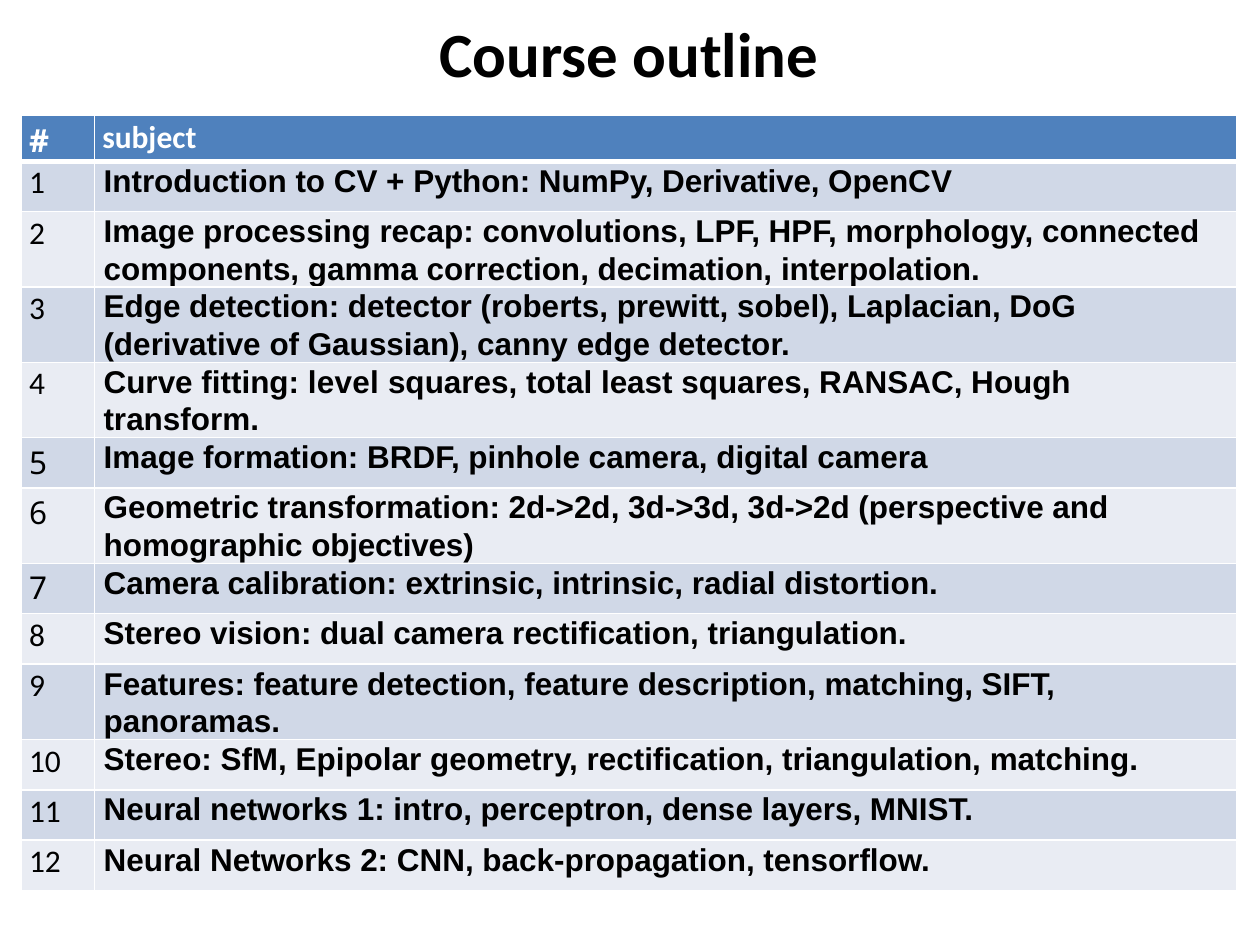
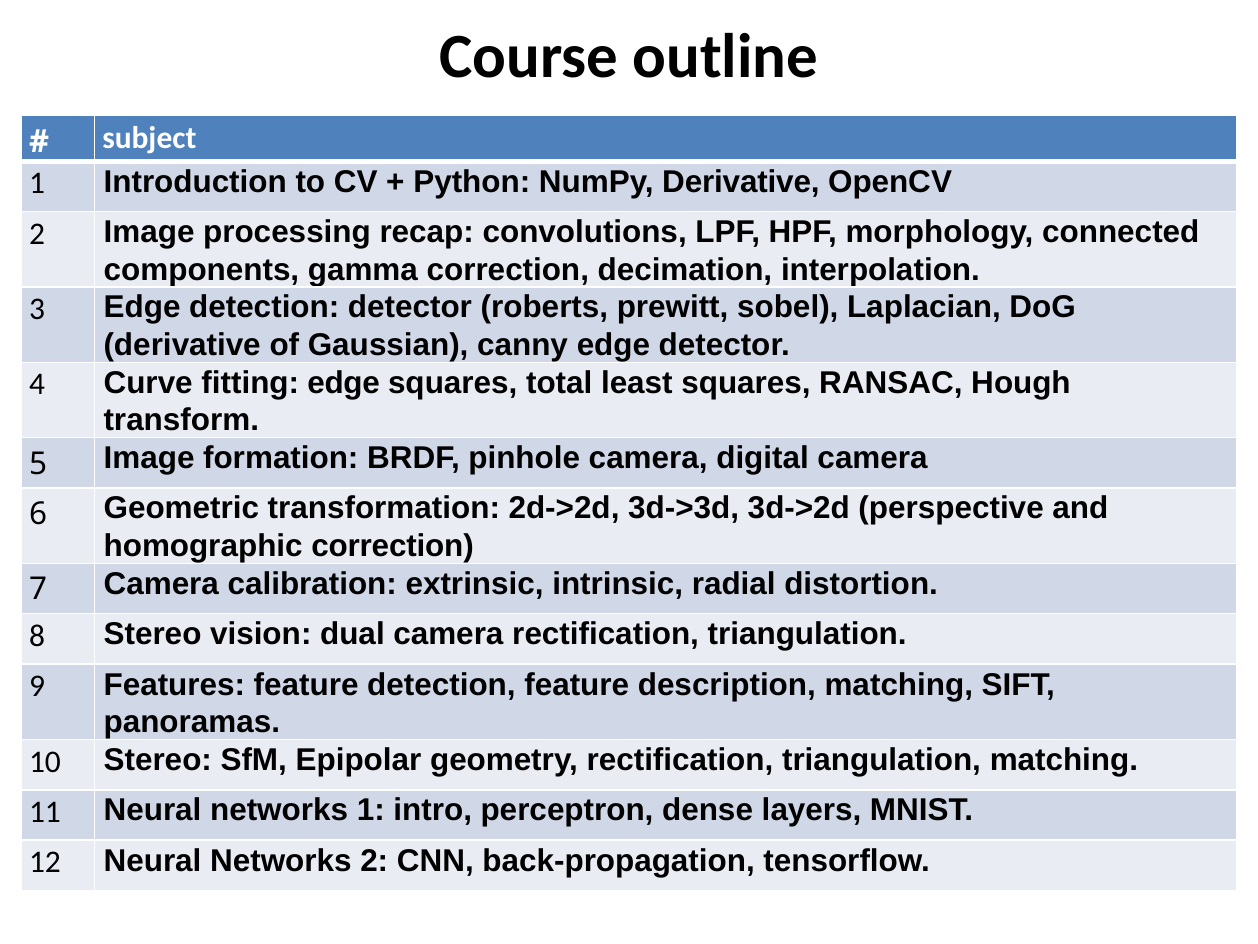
fitting level: level -> edge (344, 383)
homographic objectives: objectives -> correction (393, 546)
